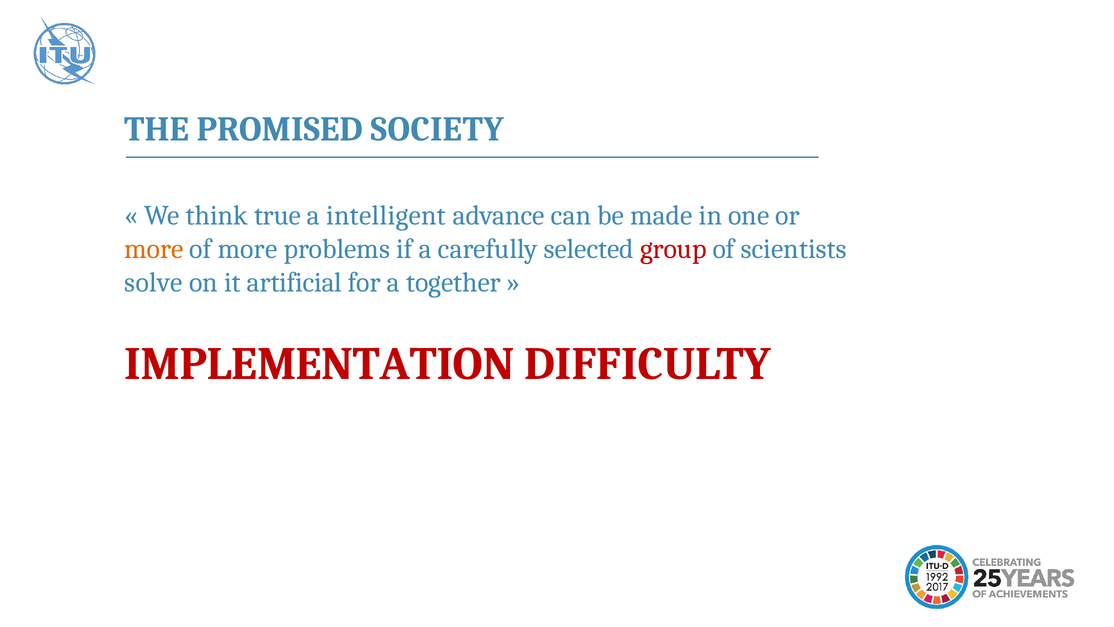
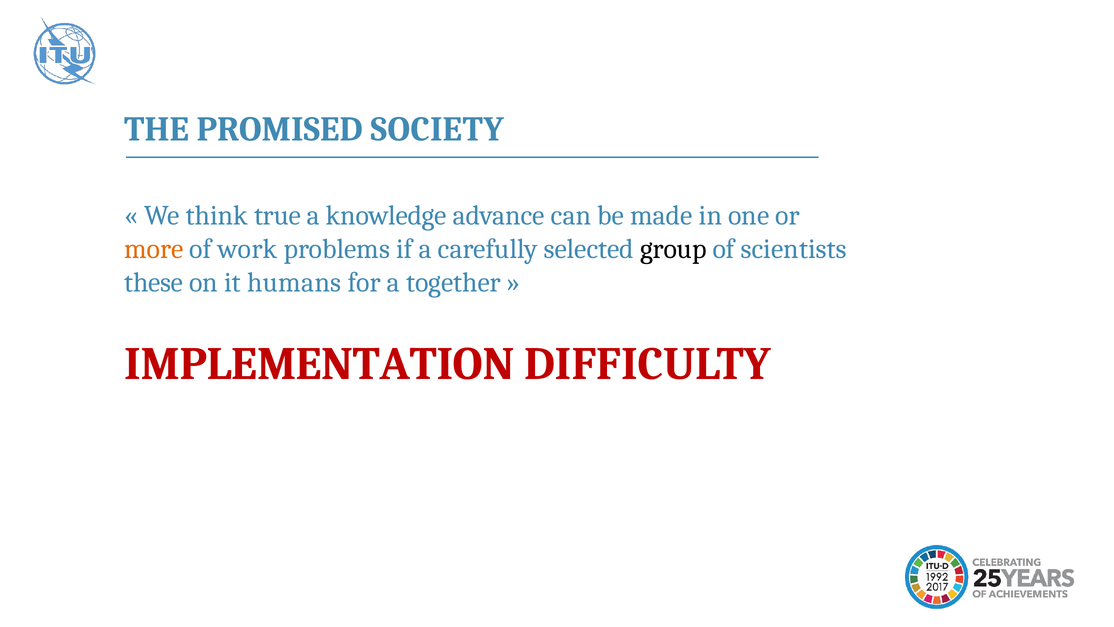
intelligent: intelligent -> knowledge (386, 215)
of more: more -> work (248, 249)
group colour: red -> black (673, 249)
solve: solve -> these (154, 282)
artificial: artificial -> humans (294, 282)
